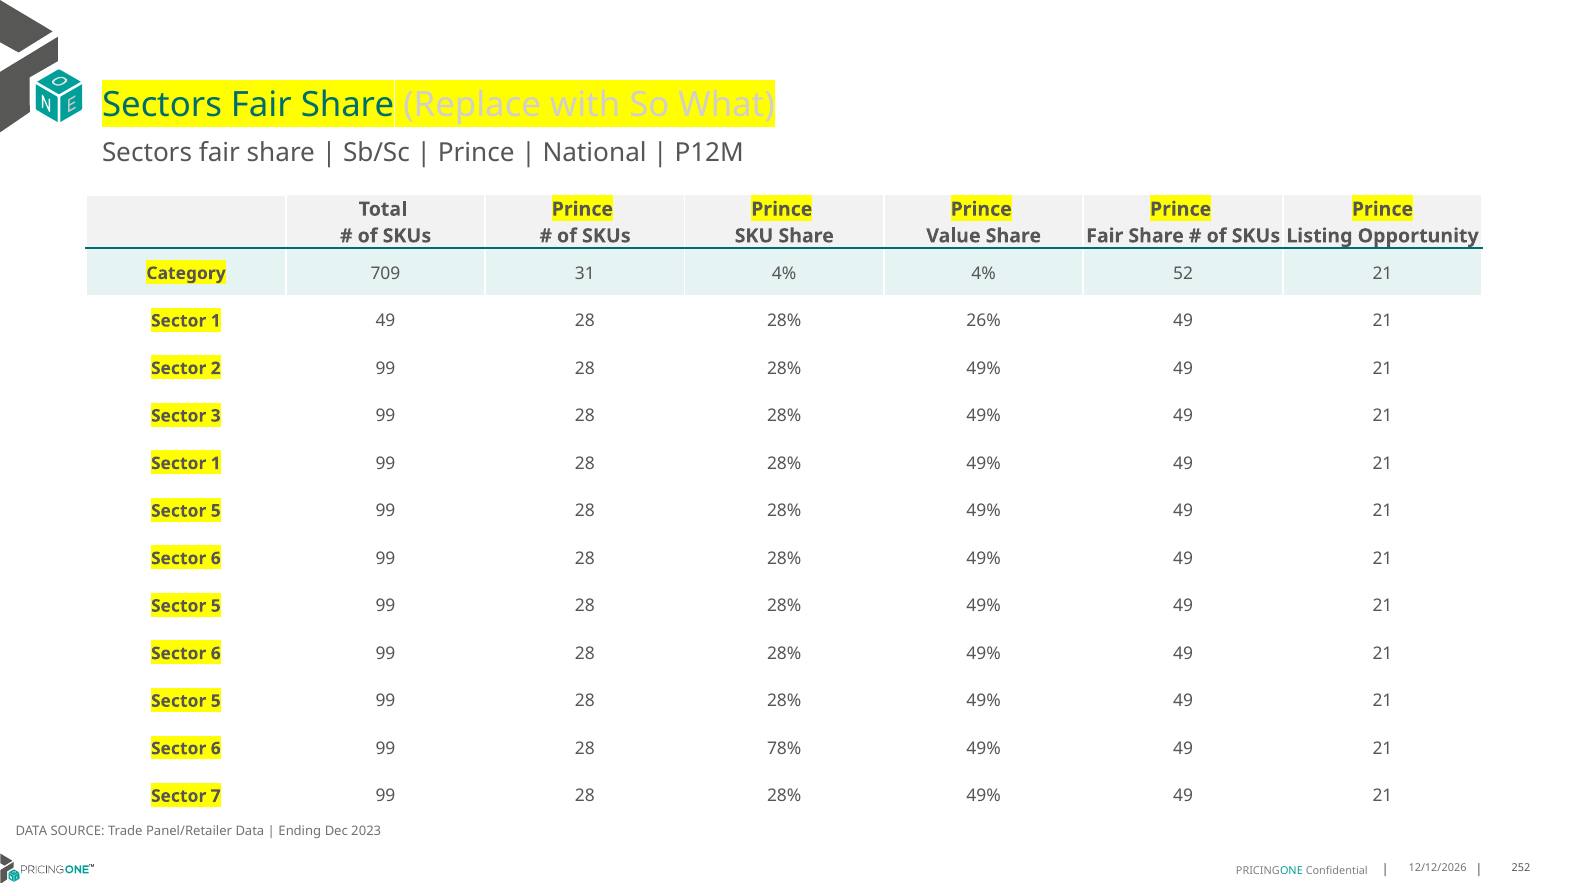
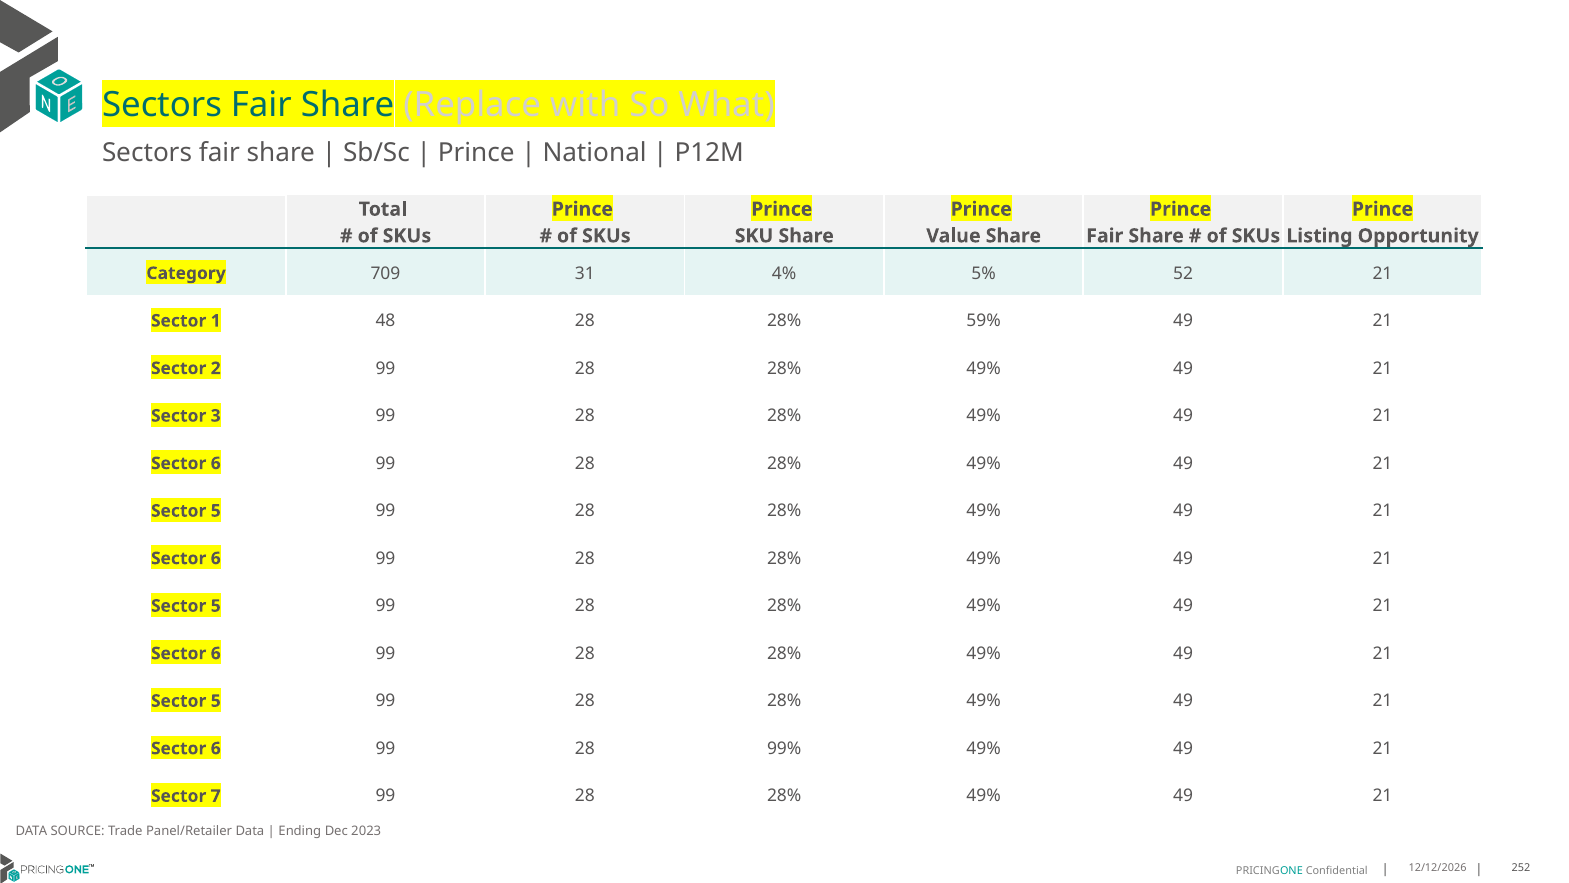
4% 4%: 4% -> 5% (984, 273)
1 49: 49 -> 48 (385, 321)
26%: 26% -> 59% (984, 321)
1: 1 -> 6 (216, 463)
78%: 78% -> 99% (784, 748)
